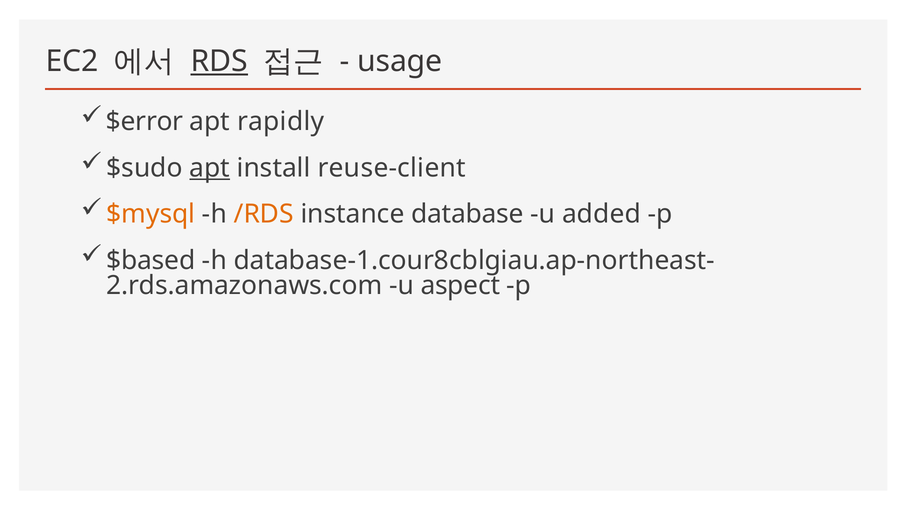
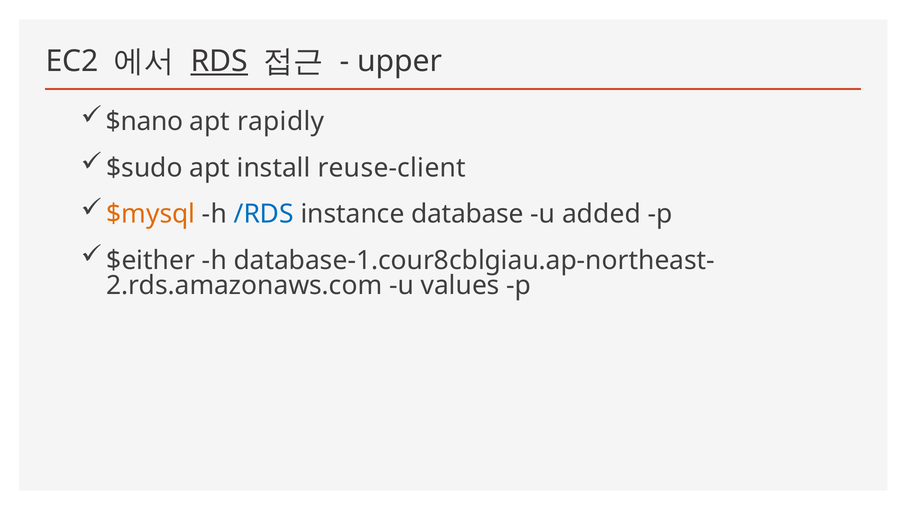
usage: usage -> upper (400, 61)
$error: $error -> $nano (145, 122)
apt underline: present -> none (210, 168)
/RDS colour: orange -> blue (264, 214)
$based: $based -> $either (151, 260)
aspect: aspect -> values (460, 285)
